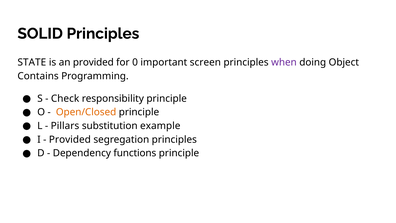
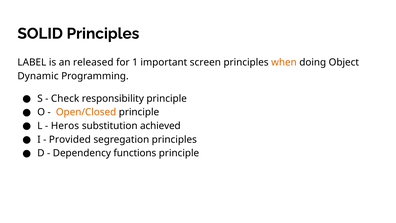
STATE: STATE -> LABEL (32, 62)
an provided: provided -> released (93, 62)
0: 0 -> 1 (135, 62)
when colour: purple -> orange (284, 62)
Contains: Contains -> Dynamic (38, 76)
Pillars: Pillars -> Heros (65, 126)
example: example -> achieved (160, 126)
